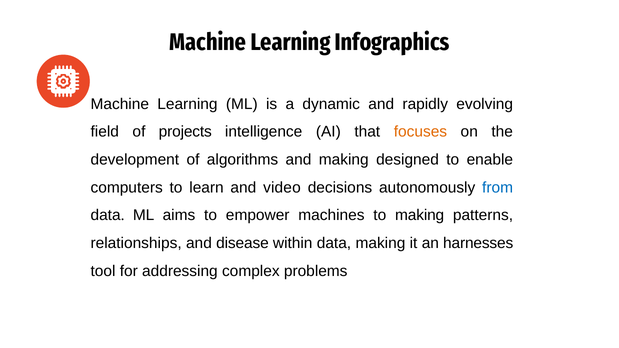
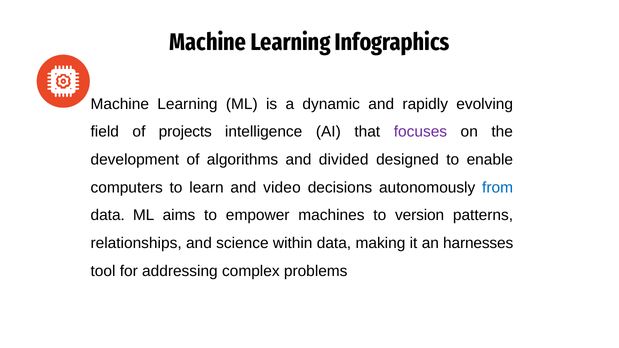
focuses colour: orange -> purple (420, 132)
and making: making -> divided (344, 160)
to making: making -> version (420, 215)
disease: disease -> science (242, 243)
